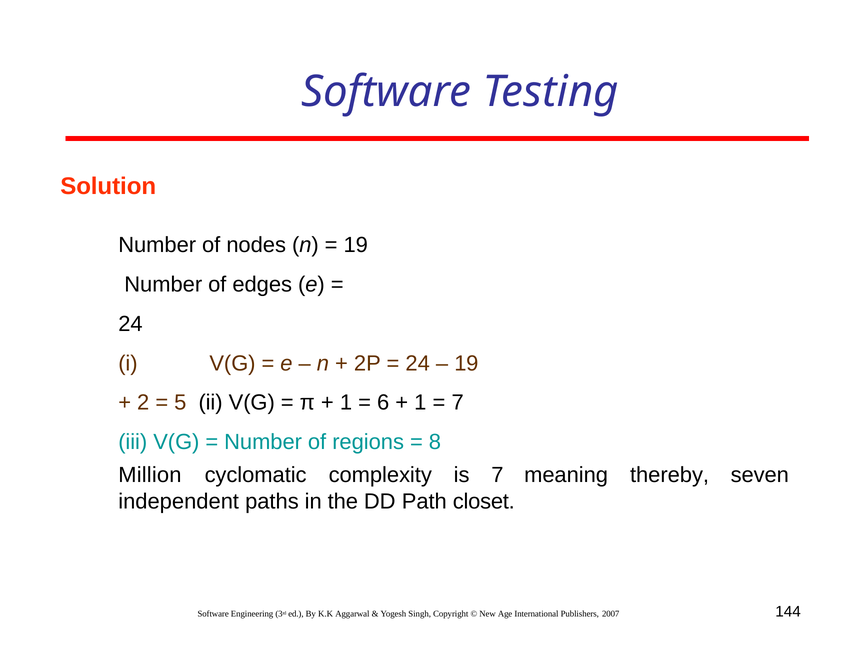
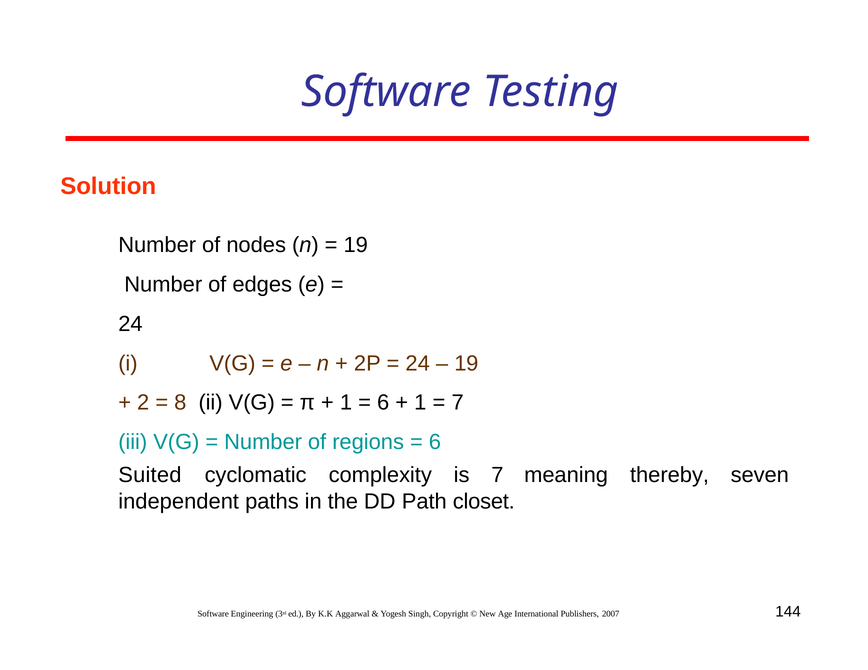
5: 5 -> 8 (180, 403)
8: 8 -> 6 (435, 443)
Million: Million -> Suited (150, 476)
